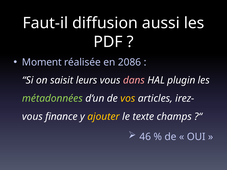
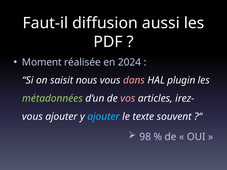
2086: 2086 -> 2024 (130, 62)
leurs: leurs -> nous (87, 80)
vos colour: yellow -> pink (128, 99)
vous finance: finance -> ajouter (61, 117)
ajouter colour: yellow -> light blue (104, 117)
champs: champs -> souvent (174, 117)
46: 46 -> 98 (145, 137)
